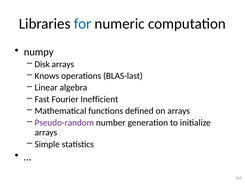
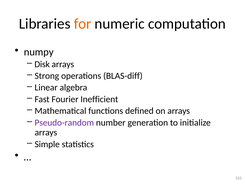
for colour: blue -> orange (83, 24)
Knows: Knows -> Strong (47, 76)
BLAS-last: BLAS-last -> BLAS-diff (123, 76)
